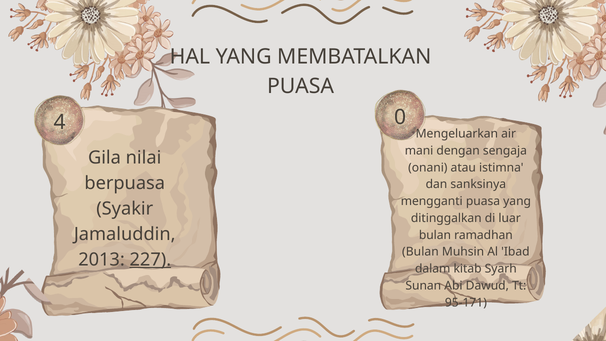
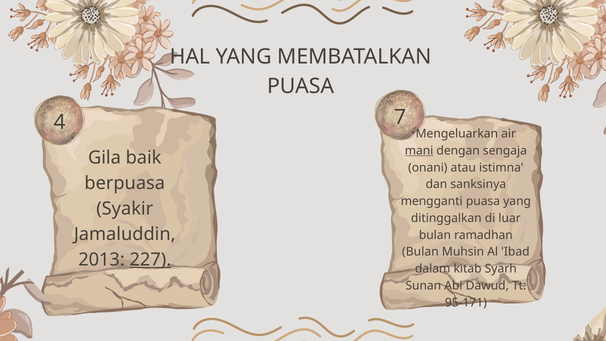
0: 0 -> 7 (400, 117)
mani underline: none -> present (419, 151)
nilai: nilai -> baik (144, 157)
